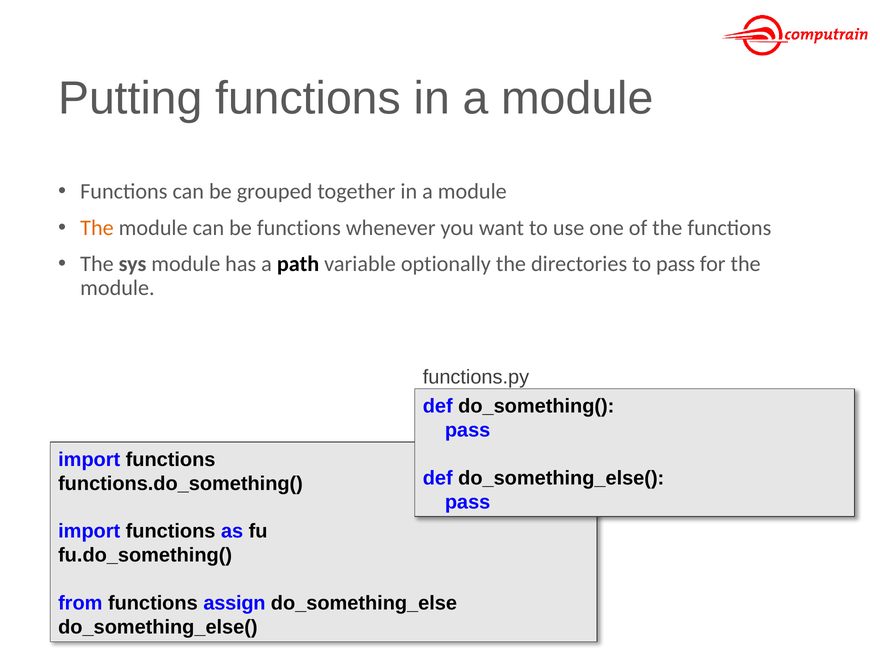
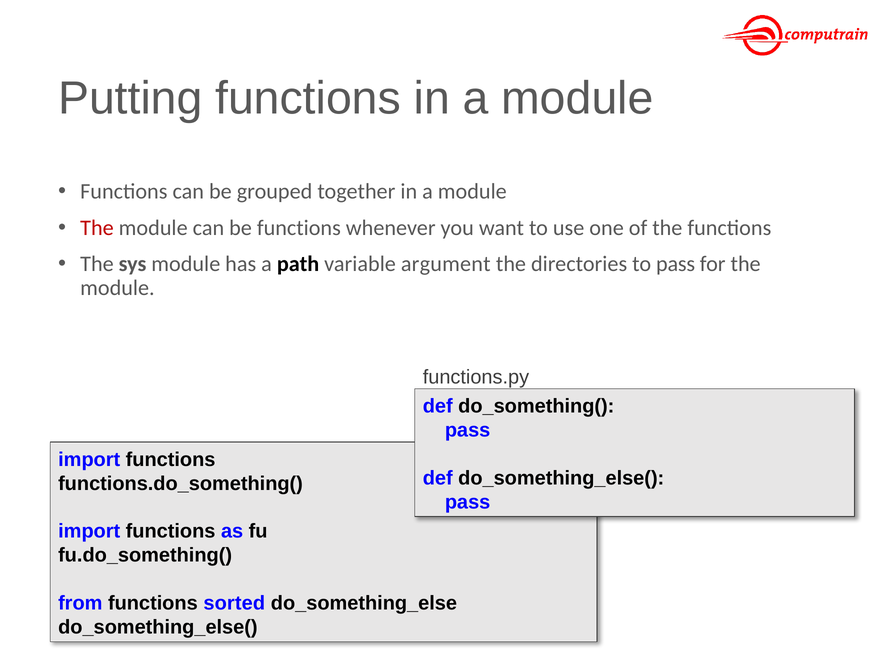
The colour: orange -> red (97, 228)
optionally: optionally -> argument (446, 264)
assign: assign -> sorted (234, 603)
